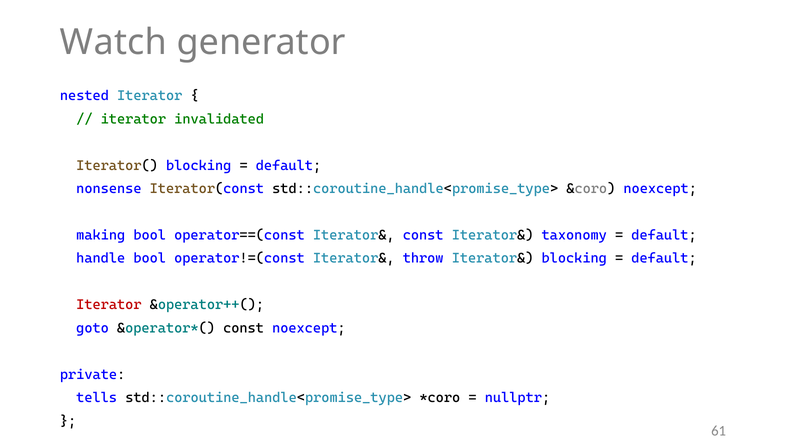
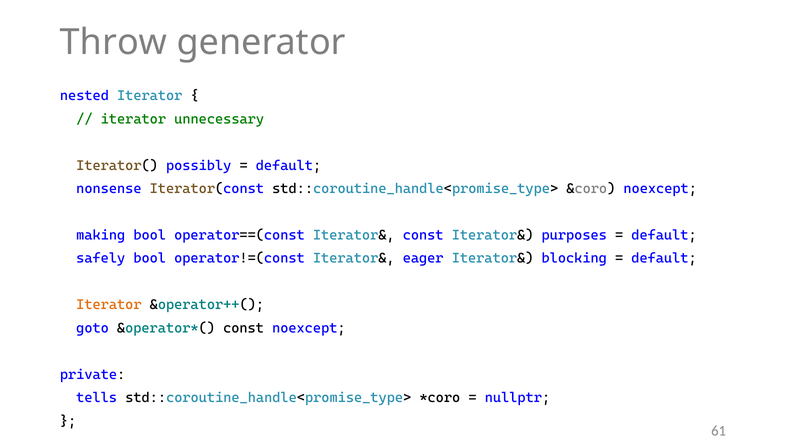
Watch: Watch -> Throw (114, 42)
invalidated: invalidated -> unnecessary (219, 119)
Iterator( blocking: blocking -> possibly (199, 166)
taxonomy: taxonomy -> purposes (574, 235)
handle: handle -> safely (101, 258)
throw: throw -> eager (423, 258)
Iterator colour: red -> orange (109, 305)
